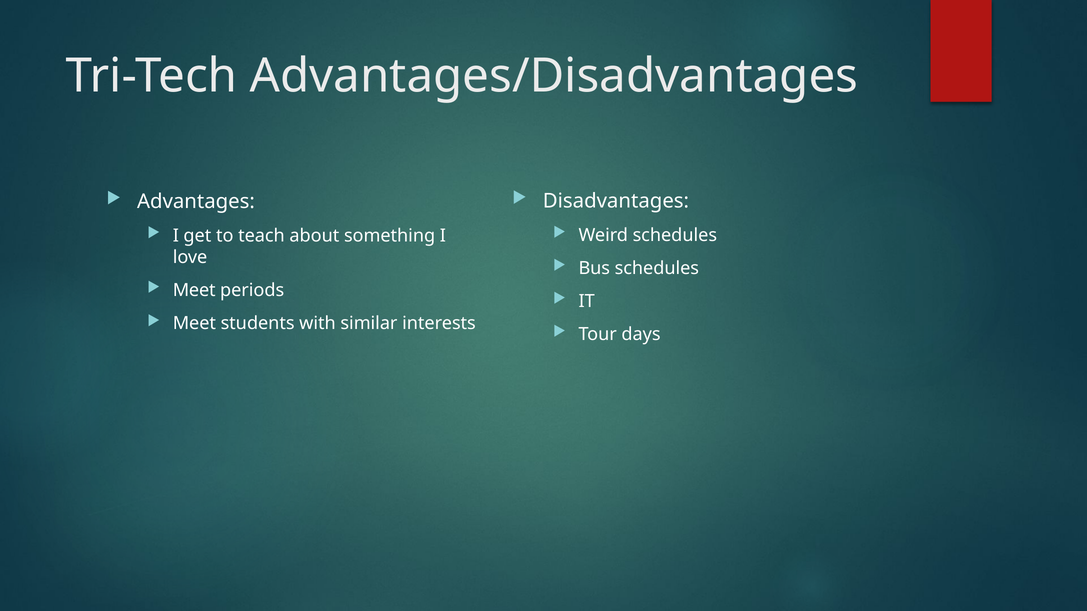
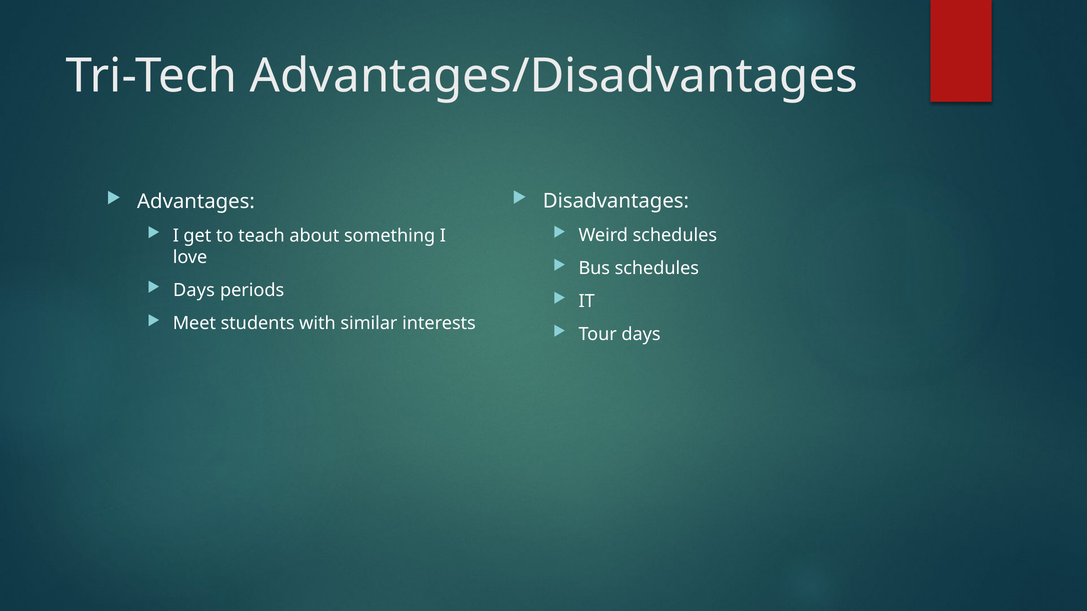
Meet: Meet -> Days (194, 290)
